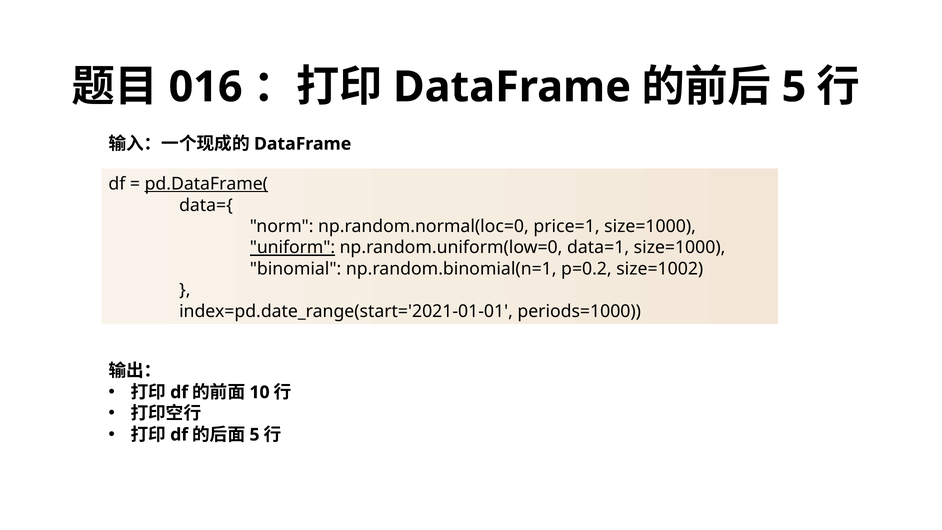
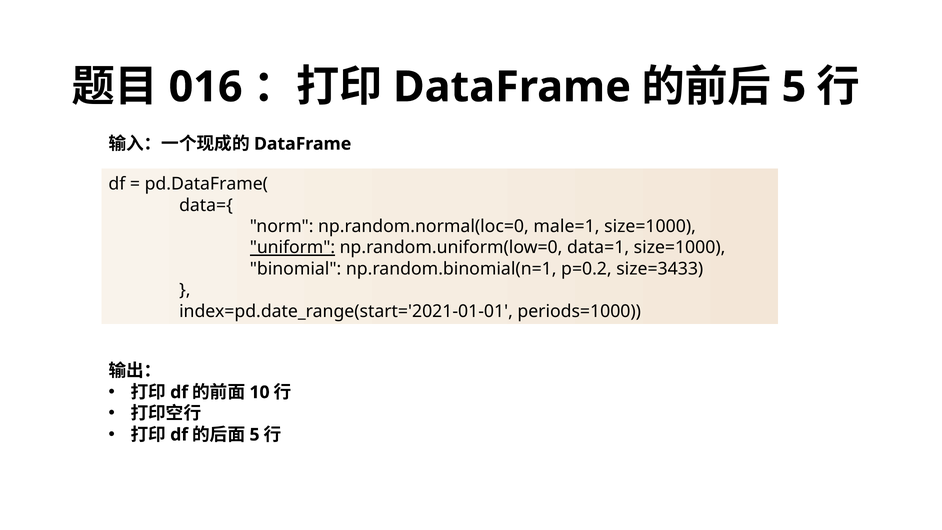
pd.DataFrame( underline: present -> none (206, 184)
price=1: price=1 -> male=1 (566, 226)
size=1002: size=1002 -> size=3433 (660, 269)
